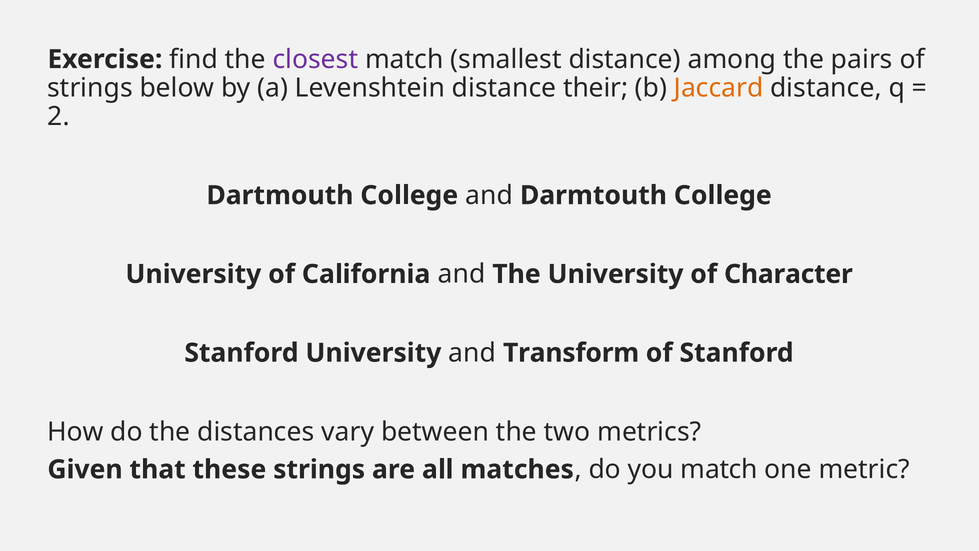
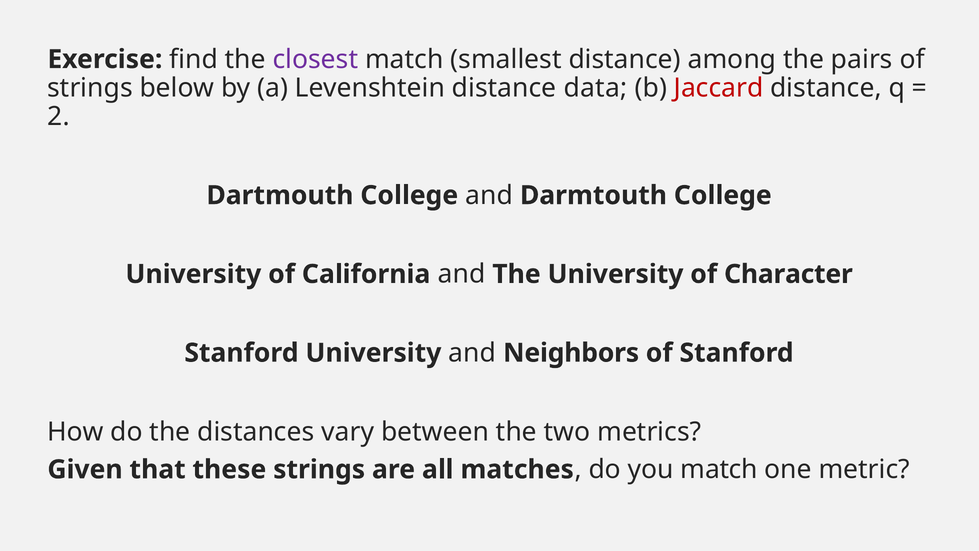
their: their -> data (595, 88)
Jaccard colour: orange -> red (719, 88)
Transform: Transform -> Neighbors (571, 353)
